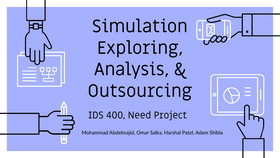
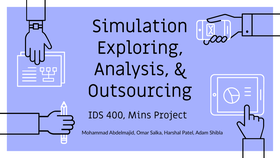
Need: Need -> Mins (140, 115)
